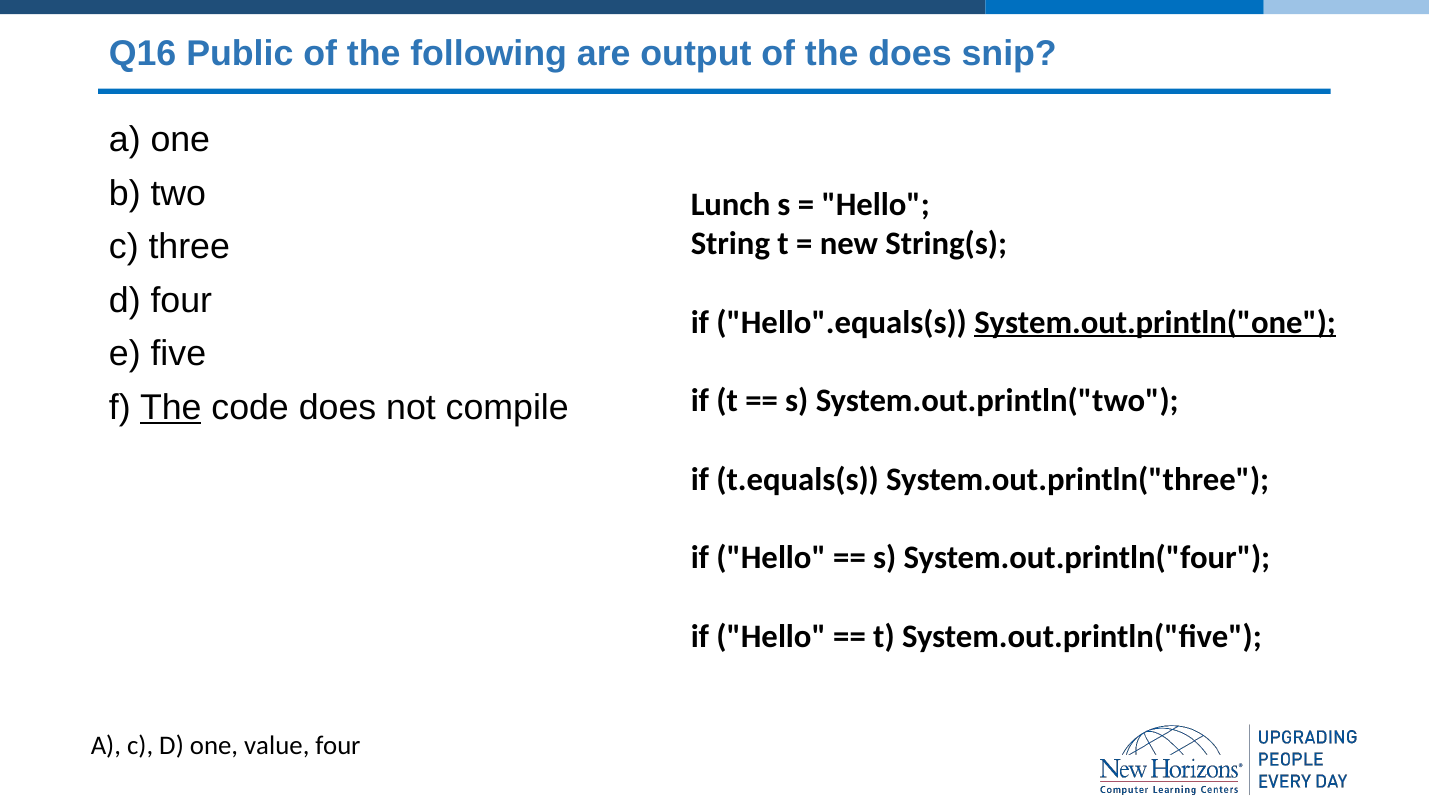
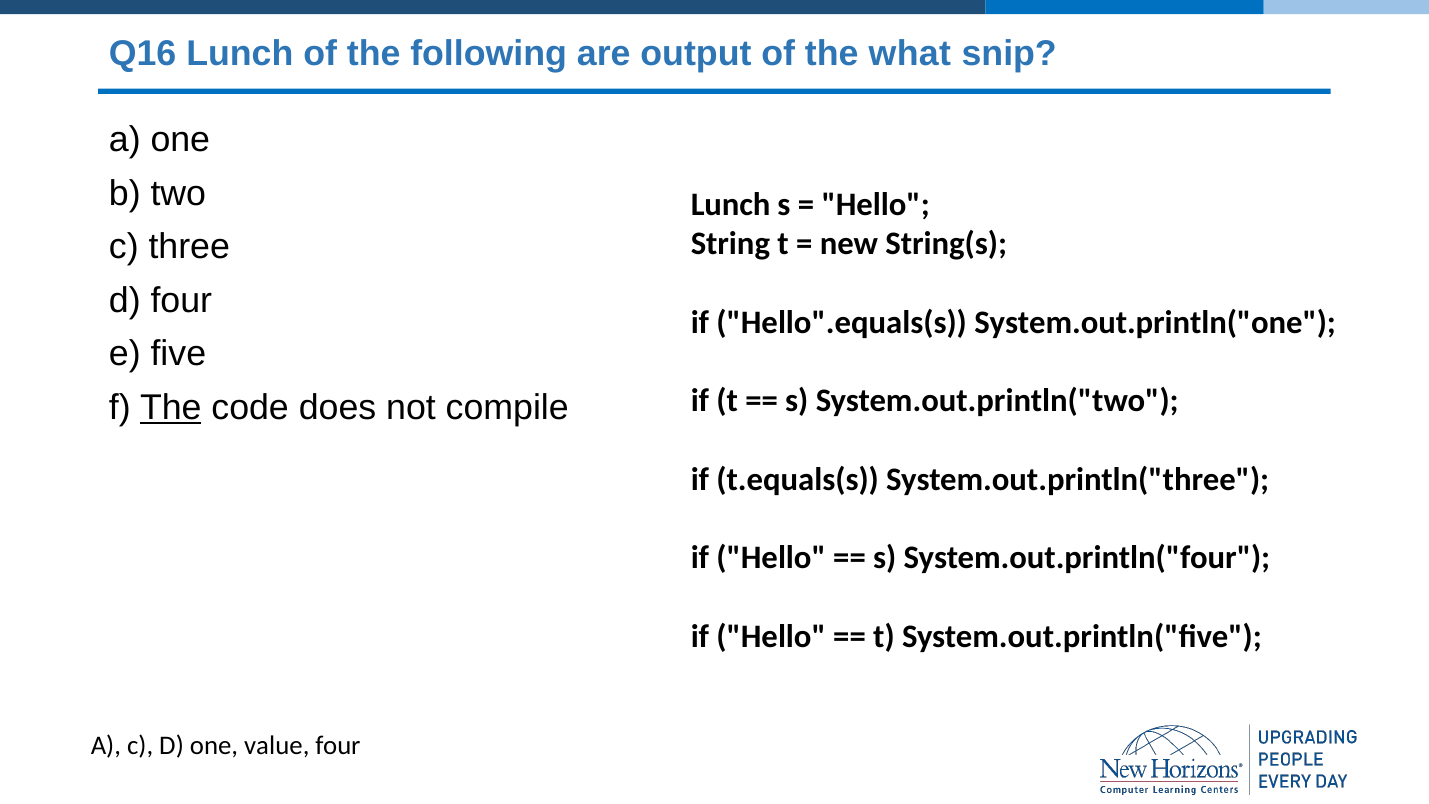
Q16 Public: Public -> Lunch (240, 54)
the does: does -> what (910, 54)
System.out.println("one underline: present -> none (1155, 322)
